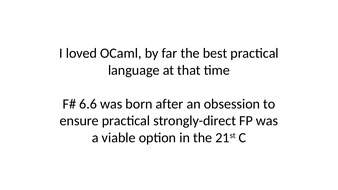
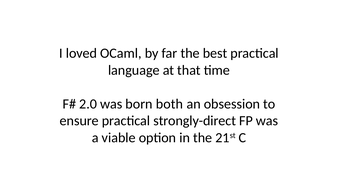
6.6: 6.6 -> 2.0 (88, 104)
after: after -> both (169, 104)
